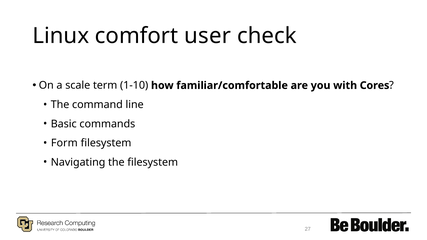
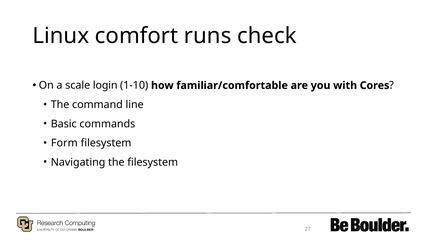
user: user -> runs (208, 36)
term: term -> login (105, 86)
